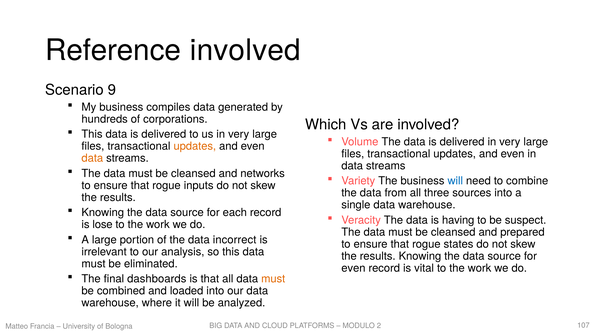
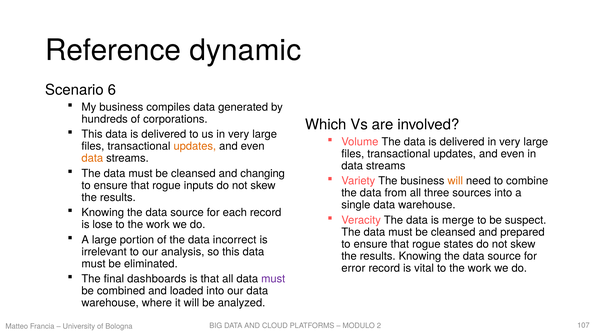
Reference involved: involved -> dynamic (245, 51)
9: 9 -> 6 (112, 90)
networks: networks -> changing (263, 173)
will colour: blue -> orange (455, 181)
having: having -> merge (458, 220)
even: even -> error (353, 268)
must colour: orange -> purple (273, 279)
